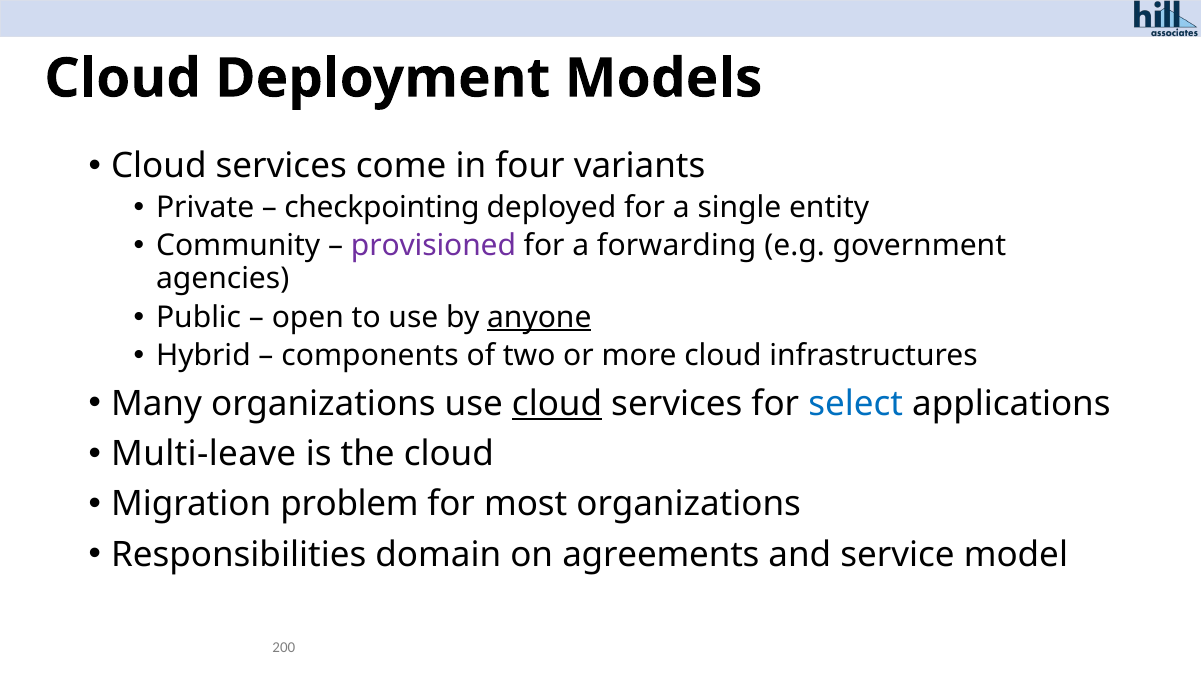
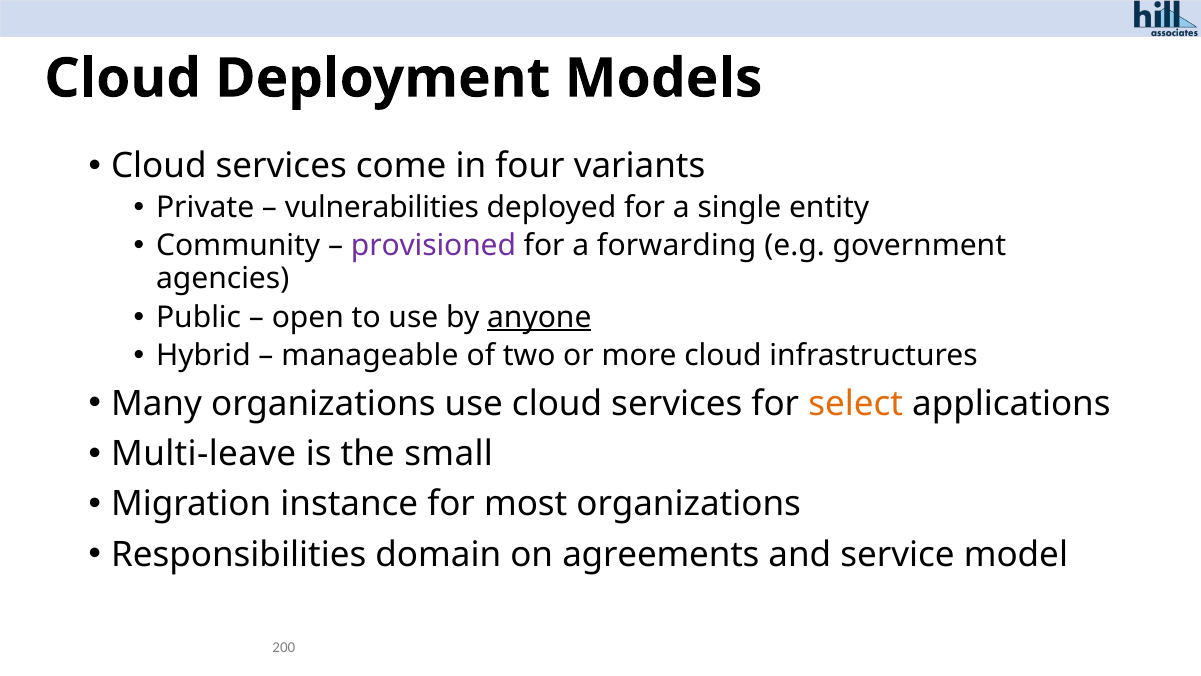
checkpointing: checkpointing -> vulnerabilities (382, 207)
components: components -> manageable (370, 356)
cloud underline: present -> none (557, 403)
select colour: blue -> orange (856, 403)
the cloud: cloud -> small (449, 454)
problem: problem -> instance (349, 504)
